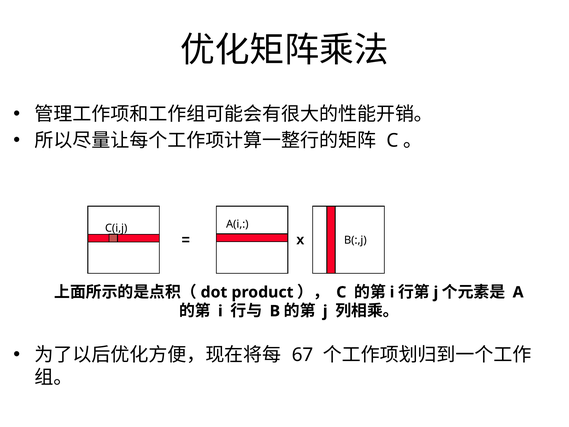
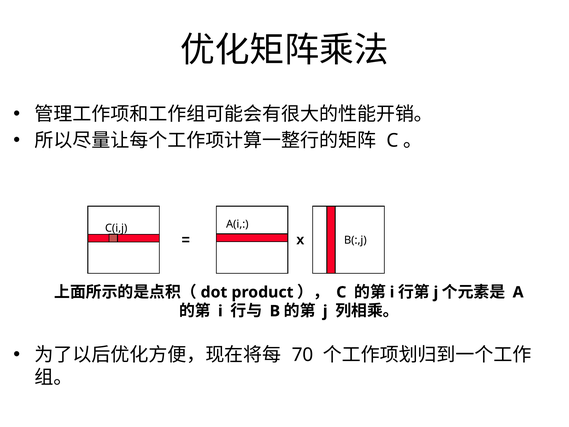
67: 67 -> 70 (303, 355)
